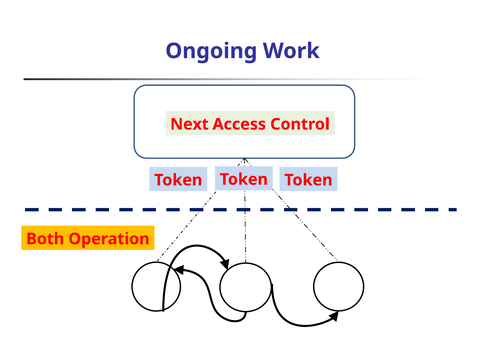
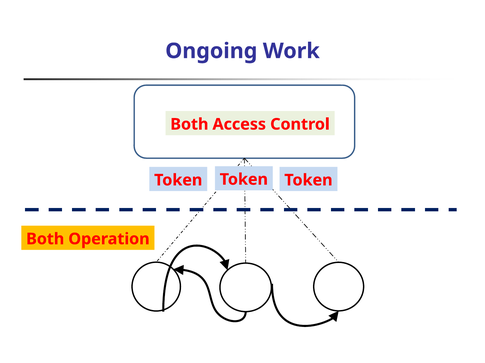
Next: Next -> Both (189, 125)
